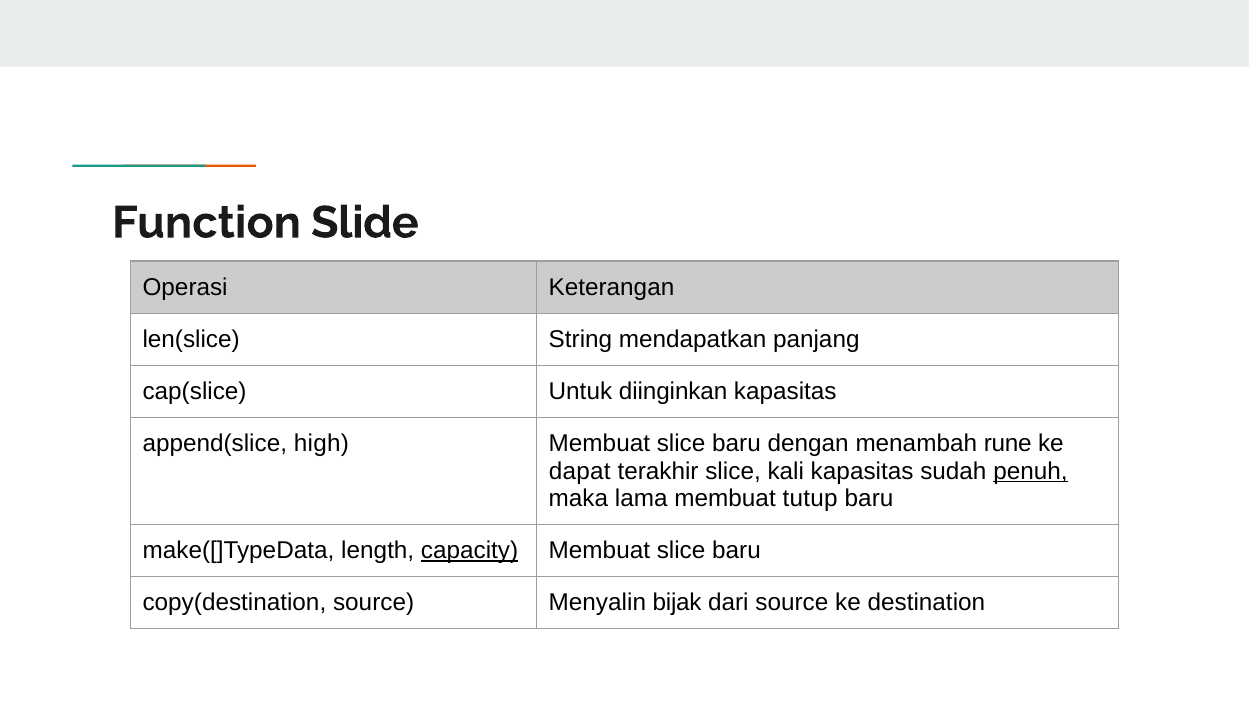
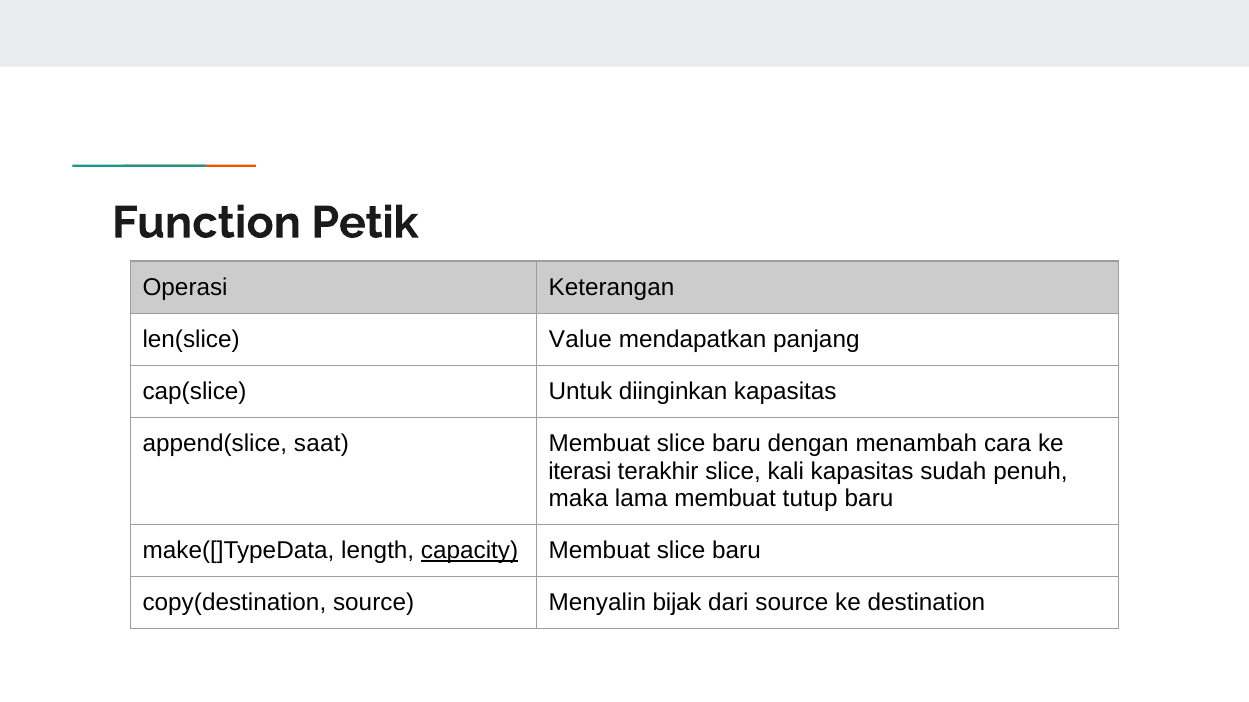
Slide: Slide -> Petik (365, 223)
String: String -> Value (580, 340)
high: high -> saat (321, 444)
rune: rune -> cara (1008, 444)
dapat: dapat -> iterasi (580, 472)
penuh underline: present -> none (1030, 472)
